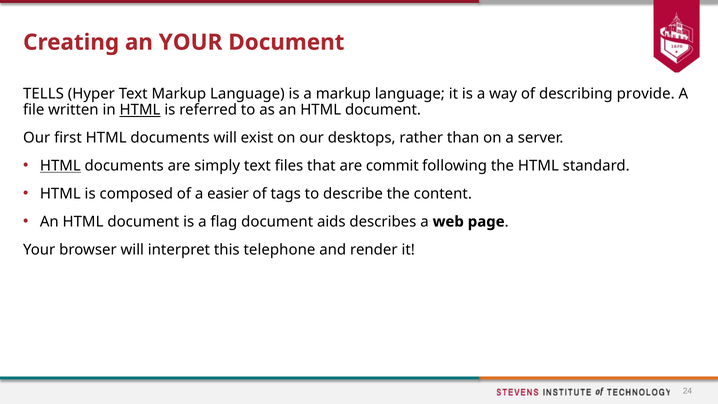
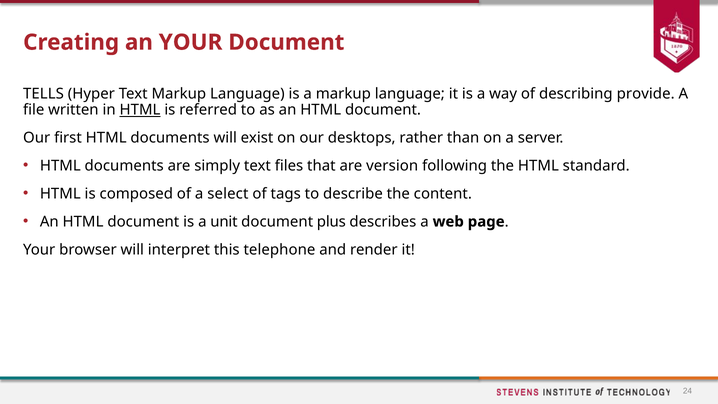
HTML underline: present -> none (60, 166)
commit: commit -> version (392, 166)
easier: easier -> select (228, 194)
flag: flag -> unit (224, 222)
aids: aids -> plus (331, 222)
